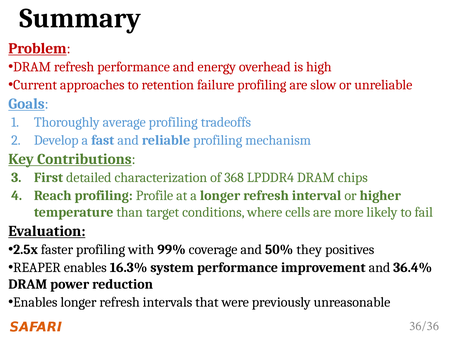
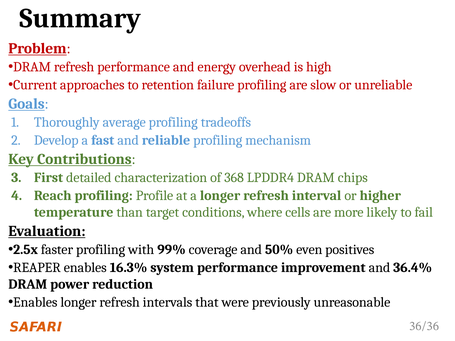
they: they -> even (309, 250)
